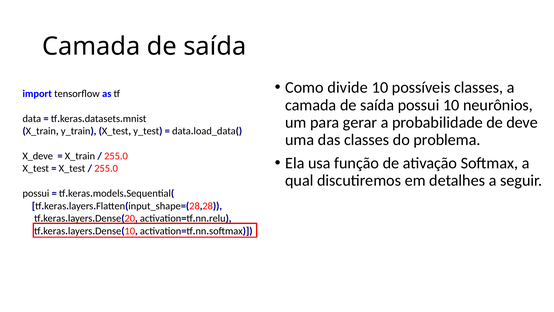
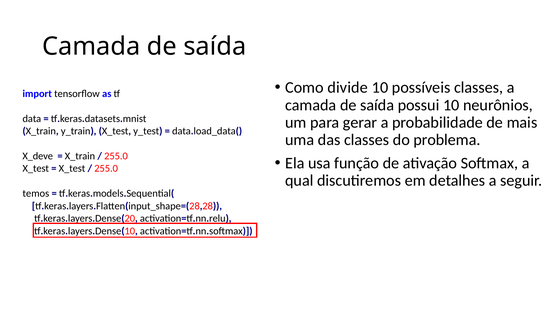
deve: deve -> mais (522, 122)
possui: possui -> temos (36, 193)
